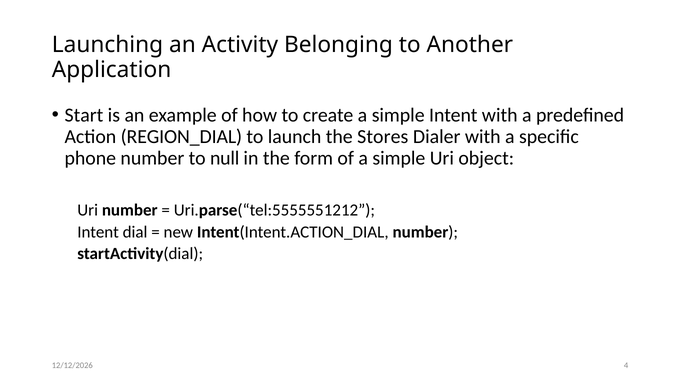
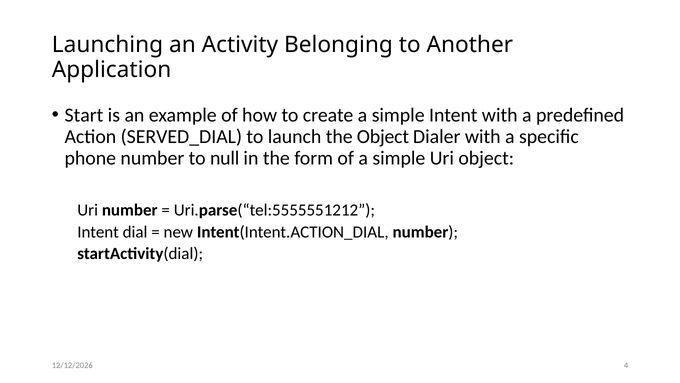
REGION_DIAL: REGION_DIAL -> SERVED_DIAL (181, 136)
the Stores: Stores -> Object (383, 136)
